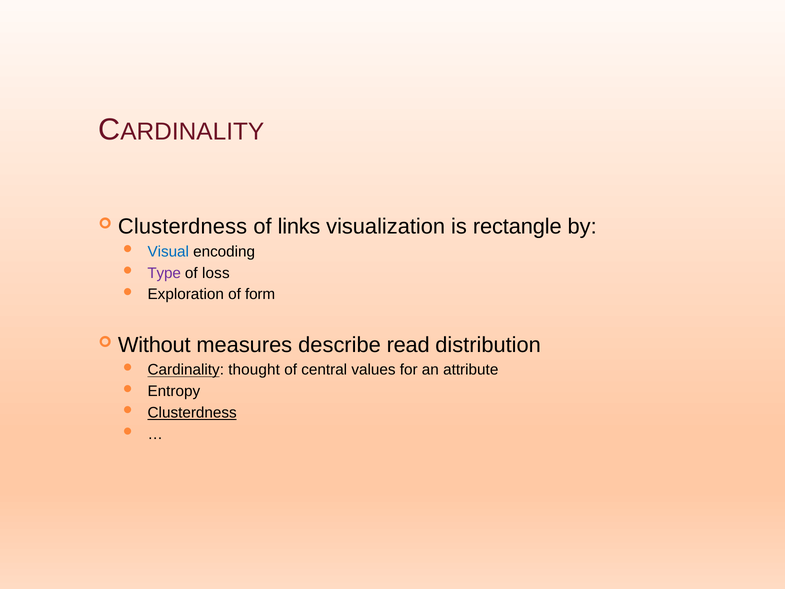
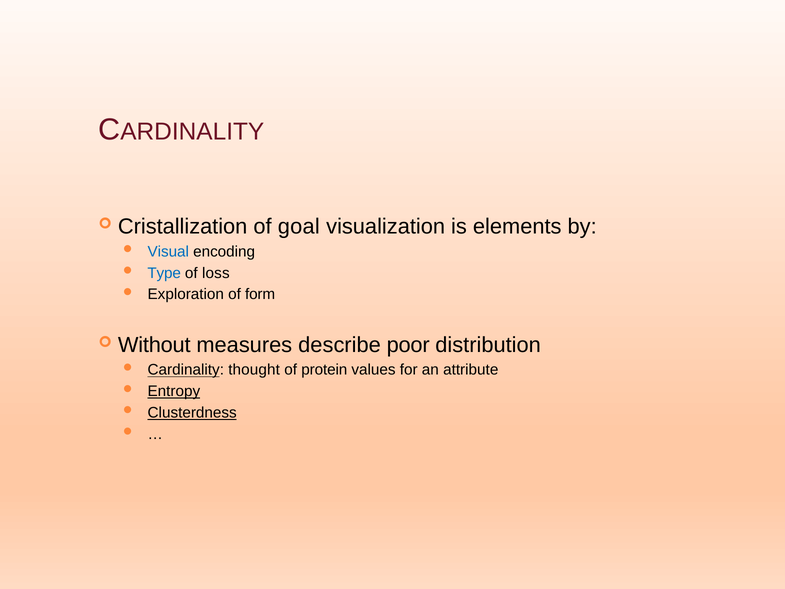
Clusterdness: Clusterdness -> Cristallization (183, 227)
links: links -> goal (299, 227)
rectangle: rectangle -> elements (517, 227)
Type colour: purple -> blue (164, 273)
read: read -> poor (408, 345)
central: central -> protein (324, 370)
Entropy underline: none -> present (174, 391)
